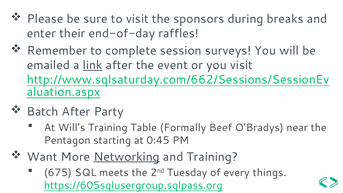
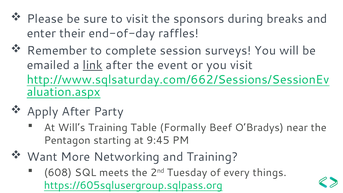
Batch: Batch -> Apply (43, 112)
0:45: 0:45 -> 9:45 (158, 140)
Networking underline: present -> none (127, 157)
675: 675 -> 608 (58, 173)
